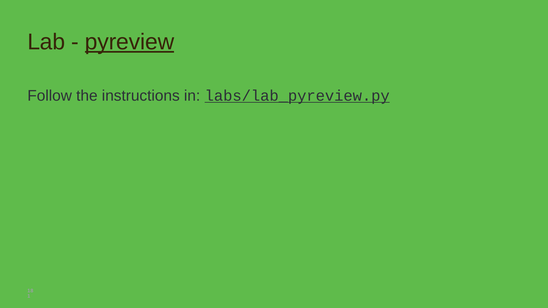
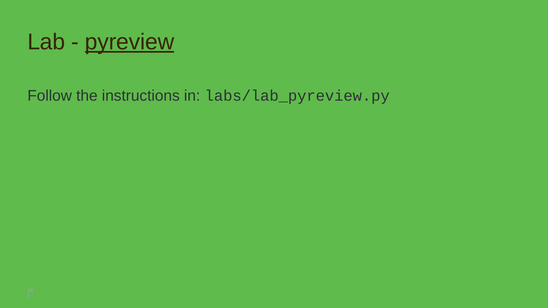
labs/lab_pyreview.py underline: present -> none (297, 96)
